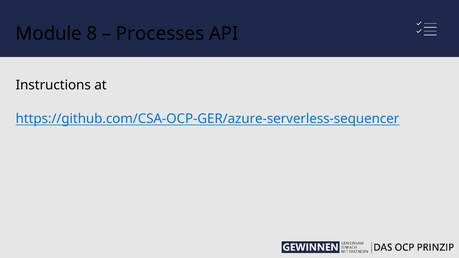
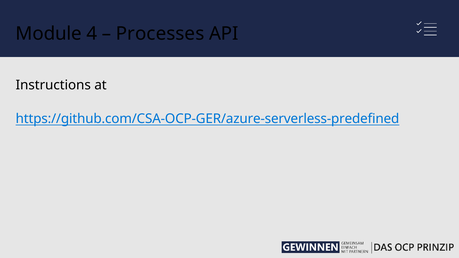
8: 8 -> 4 (92, 34)
https://github.com/CSA-OCP-GER/azure-serverless-sequencer: https://github.com/CSA-OCP-GER/azure-serverless-sequencer -> https://github.com/CSA-OCP-GER/azure-serverless-predefined (207, 119)
